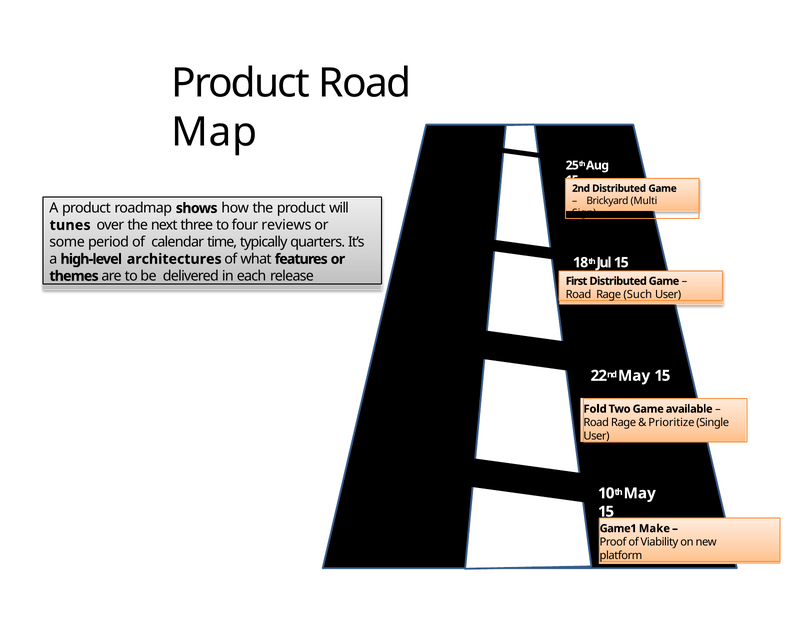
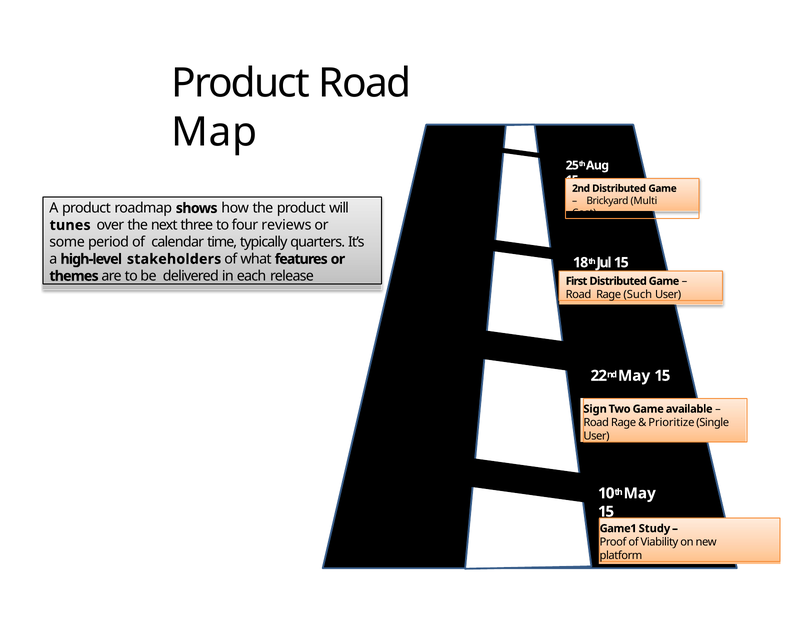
Sign: Sign -> Cost (584, 213)
architectures: architectures -> stakeholders (174, 259)
Fold: Fold -> Sign (595, 409)
Make: Make -> Study (654, 528)
